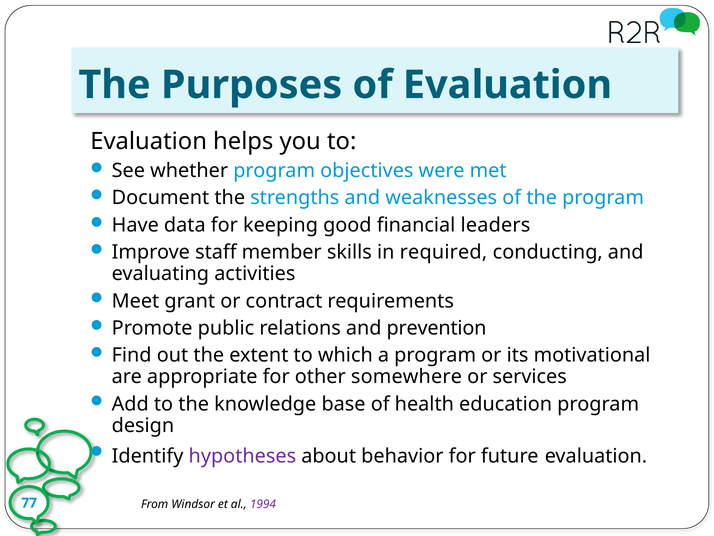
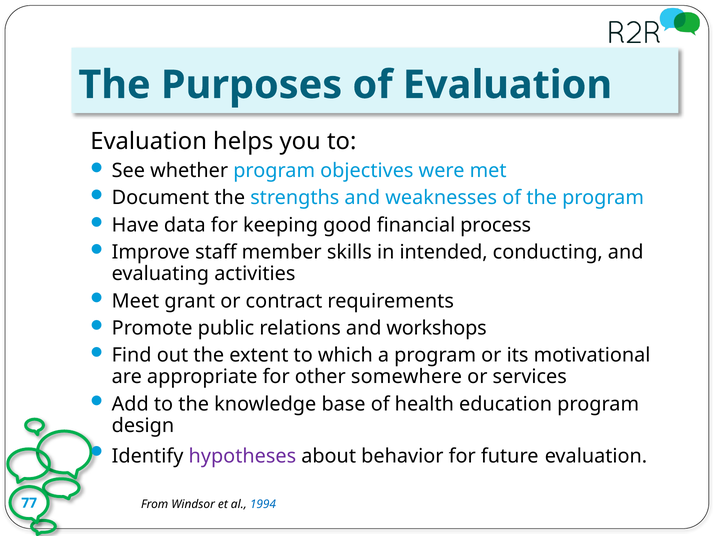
leaders: leaders -> process (496, 225)
required: required -> intended (444, 252)
prevention: prevention -> workshops (437, 328)
1994 colour: purple -> blue (263, 504)
